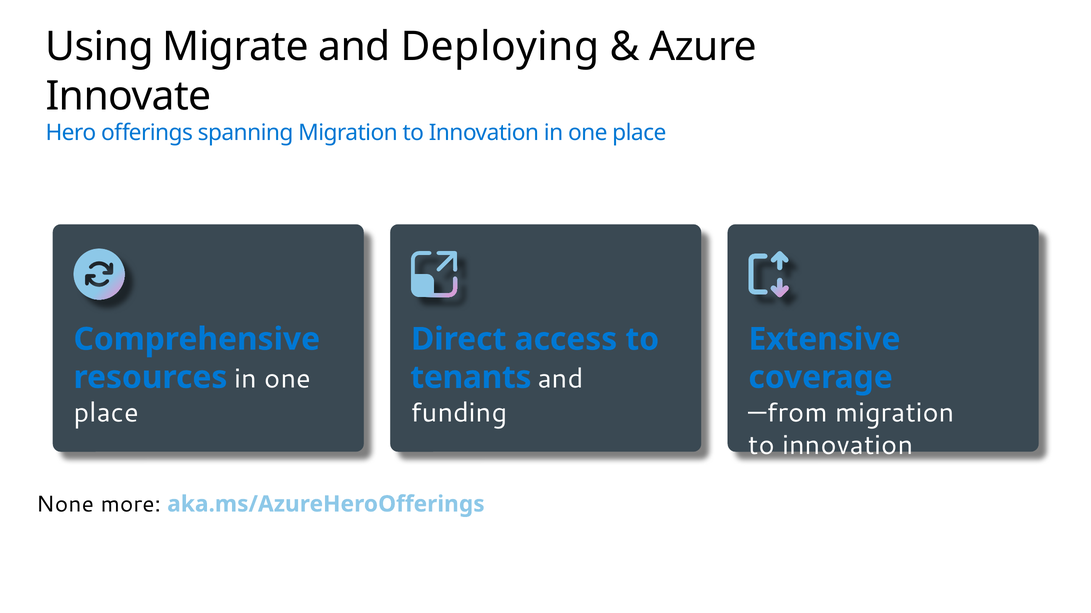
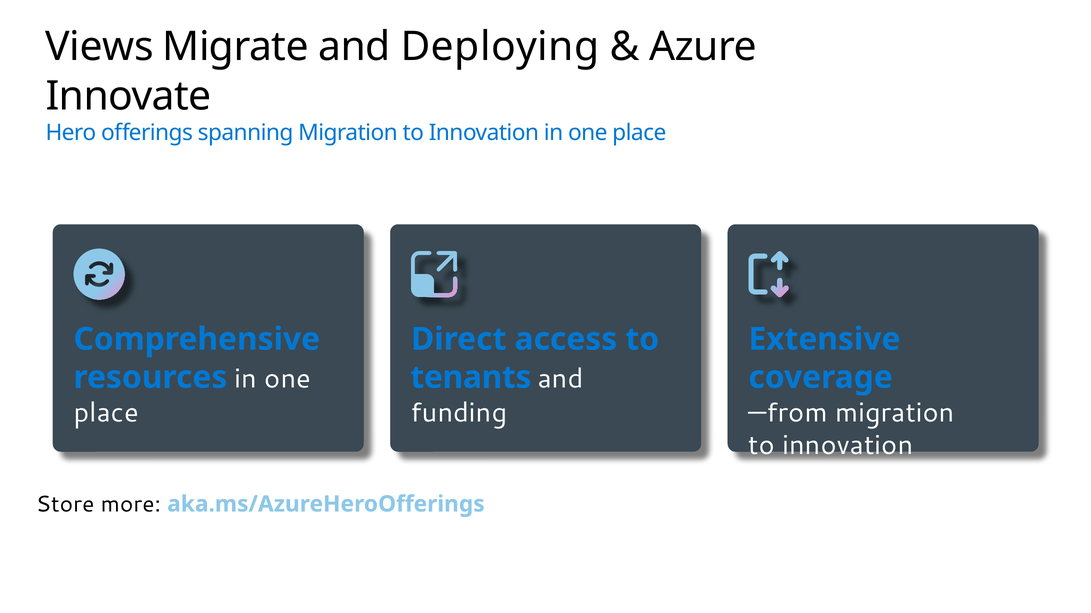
Using: Using -> Views (99, 47)
None: None -> Store (65, 505)
